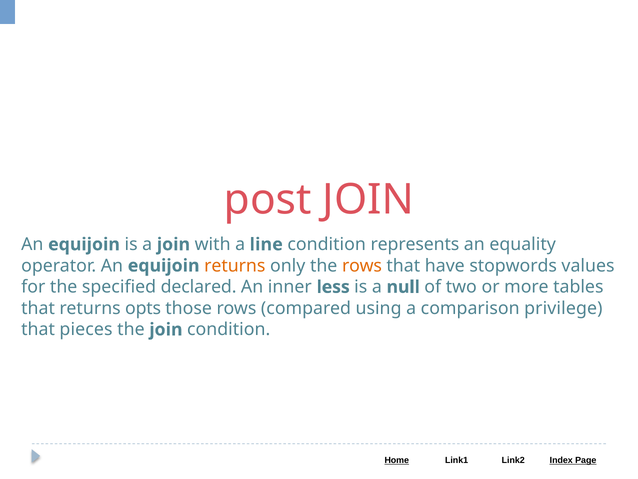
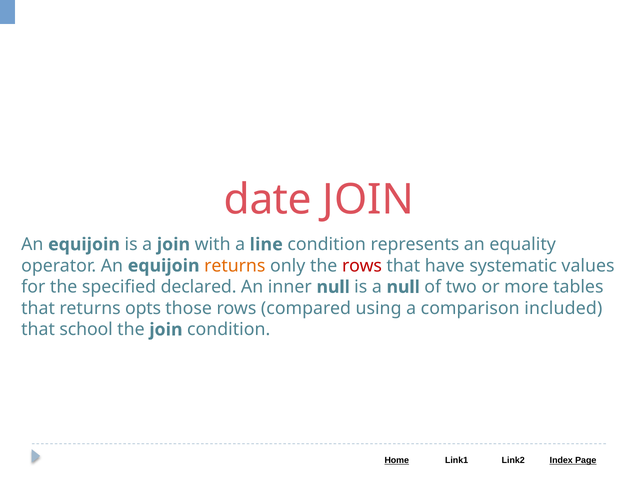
post: post -> date (268, 199)
rows colour: orange -> red (362, 265)
stopwords: stopwords -> systematic (513, 265)
inner less: less -> null (333, 287)
privilege: privilege -> included (563, 308)
pieces: pieces -> school (86, 329)
